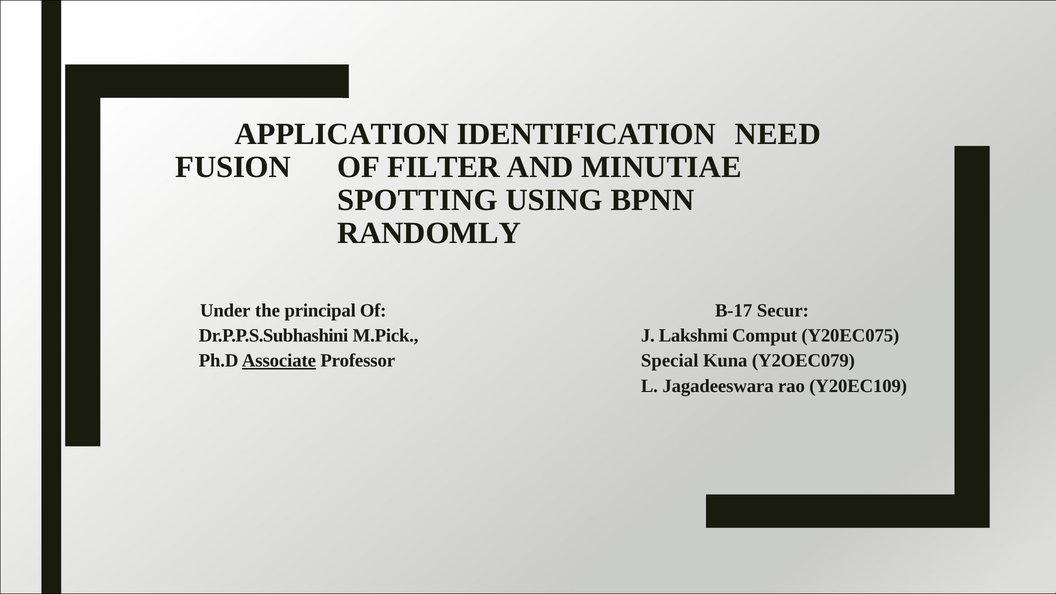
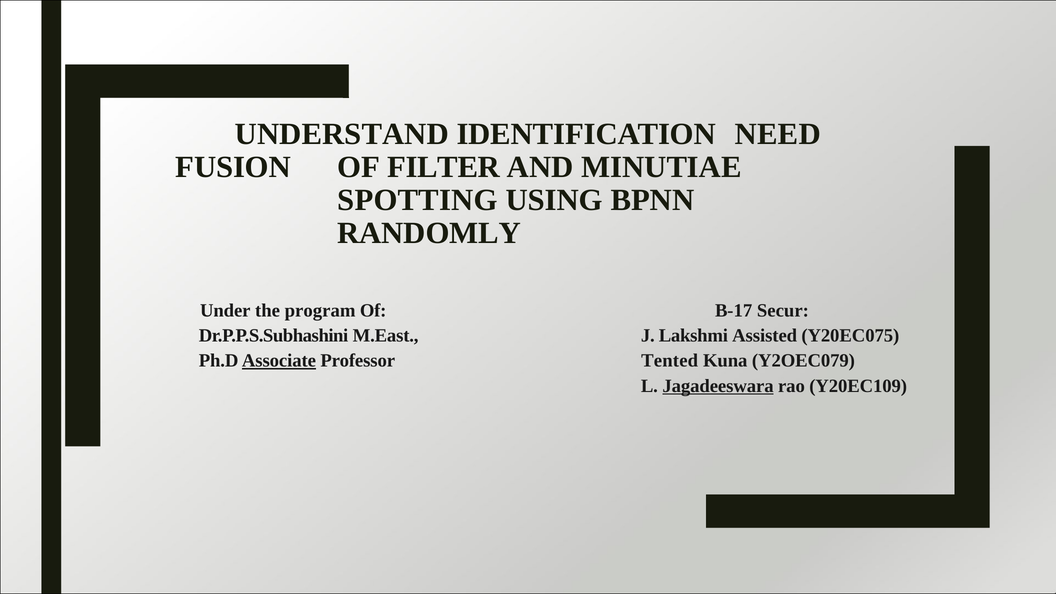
APPLICATION: APPLICATION -> UNDERSTAND (342, 134)
principal: principal -> program (320, 310)
M.Pick: M.Pick -> M.East (386, 336)
Comput: Comput -> Assisted (765, 336)
Special: Special -> Tented (670, 361)
Jagadeeswara underline: none -> present (718, 386)
